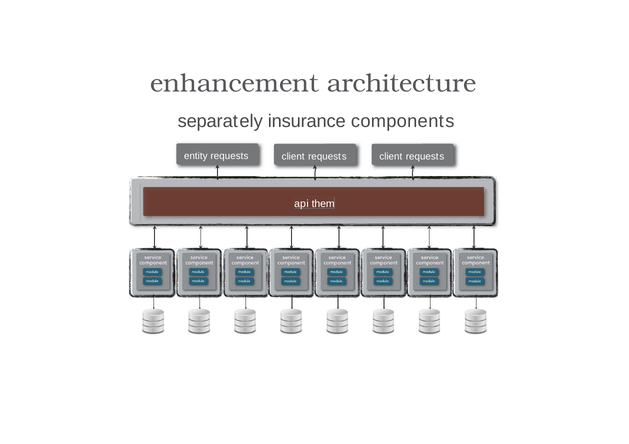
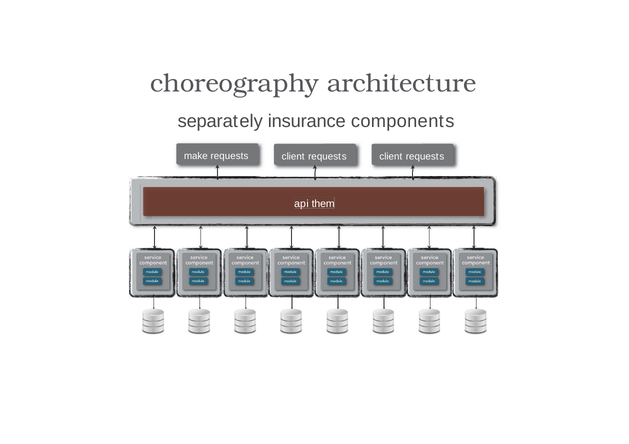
enhancement: enhancement -> choreography (235, 83)
entity: entity -> make (196, 156)
